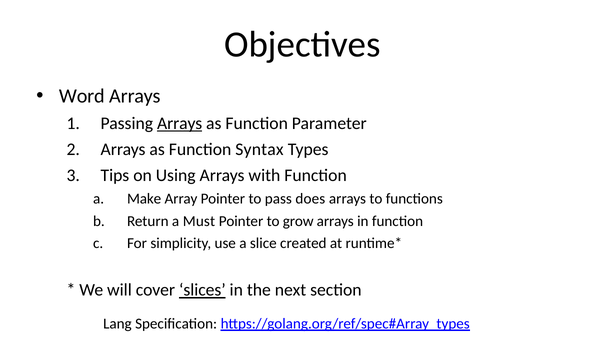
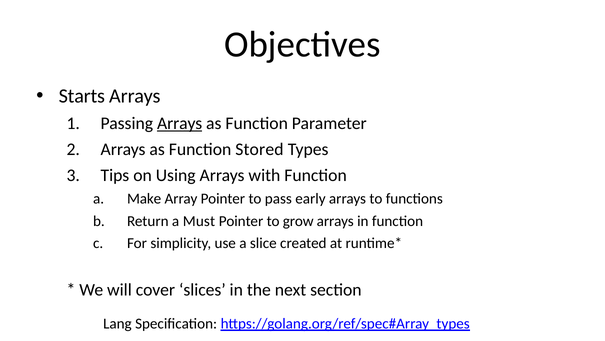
Word: Word -> Starts (82, 96)
Syntax: Syntax -> Stored (259, 149)
does: does -> early (310, 198)
slices underline: present -> none (202, 290)
